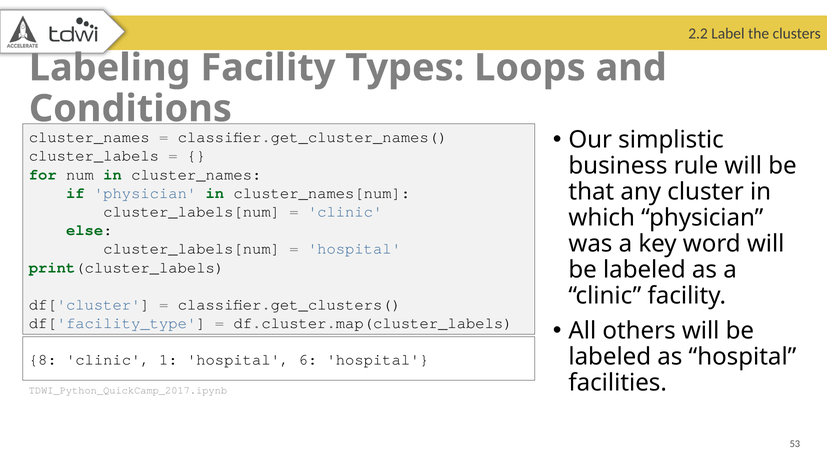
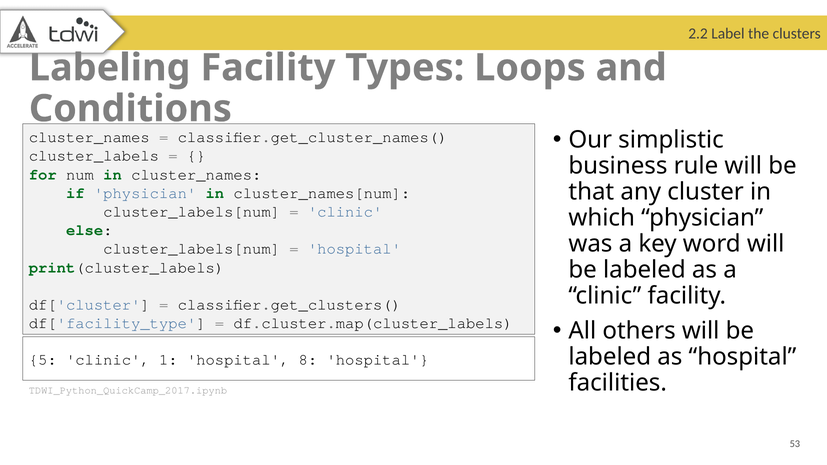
8: 8 -> 5 (43, 360)
6: 6 -> 8 (308, 360)
